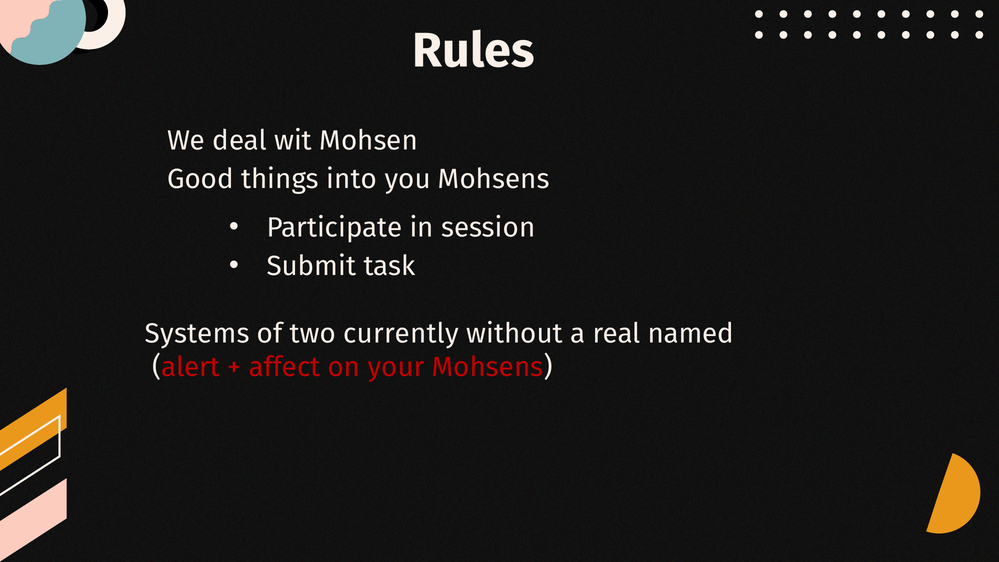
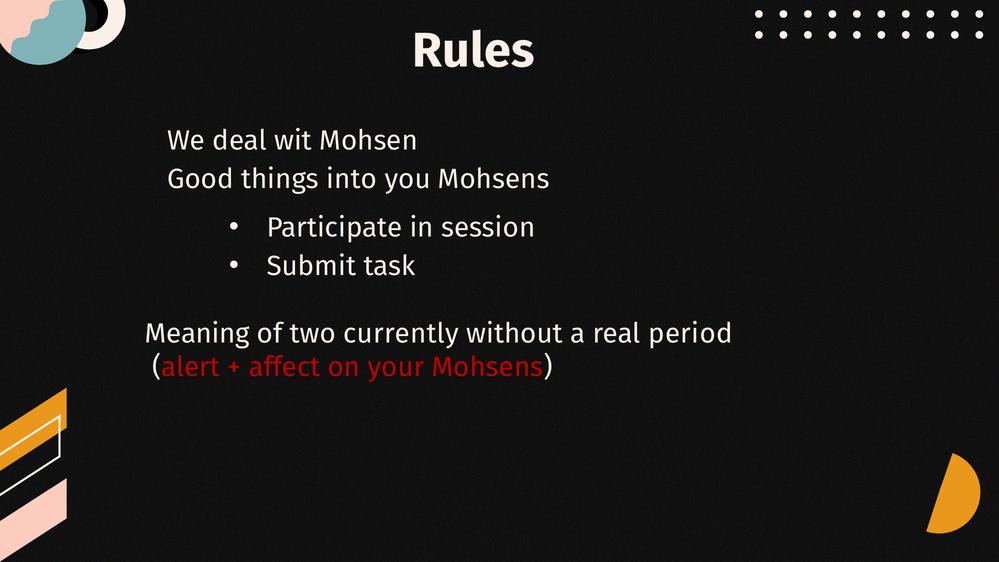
Systems: Systems -> Meaning (197, 334)
named: named -> period (690, 334)
